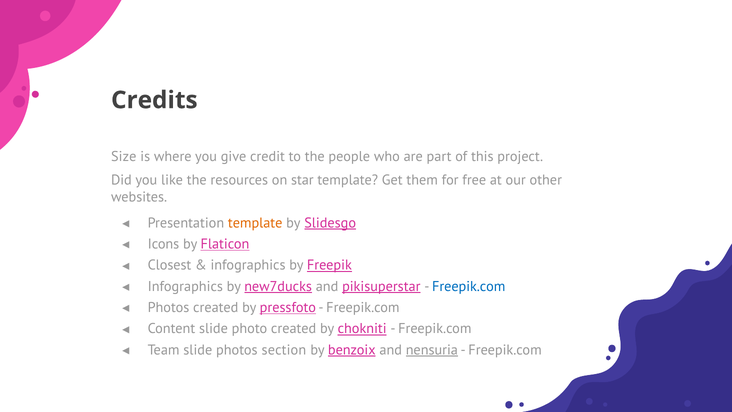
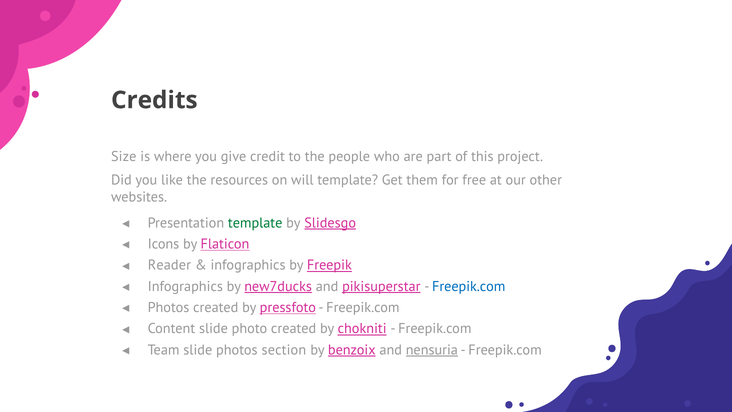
star: star -> will (302, 180)
template colour: orange -> green (255, 223)
Closest: Closest -> Reader (169, 265)
